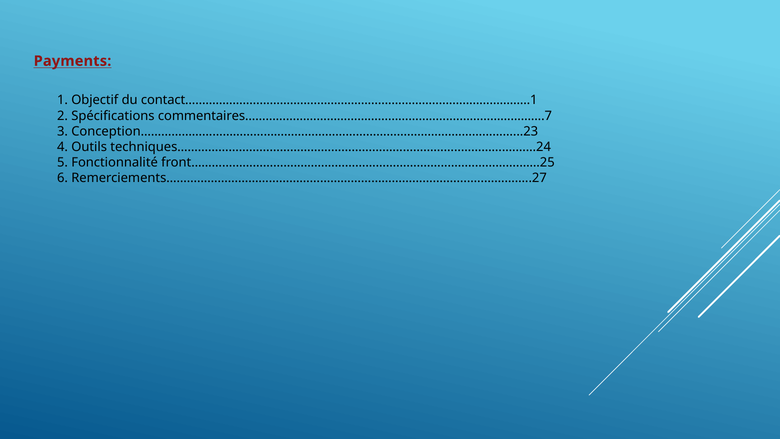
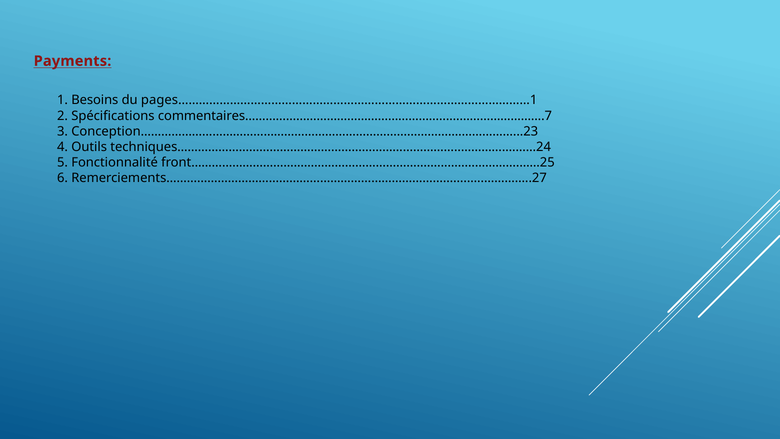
Objectif: Objectif -> Besoins (95, 100)
contact…………………………………………………………………………………………1: contact…………………………………………………………………………………………1 -> pages…………………………………………………………………………………………1 (339, 100)
